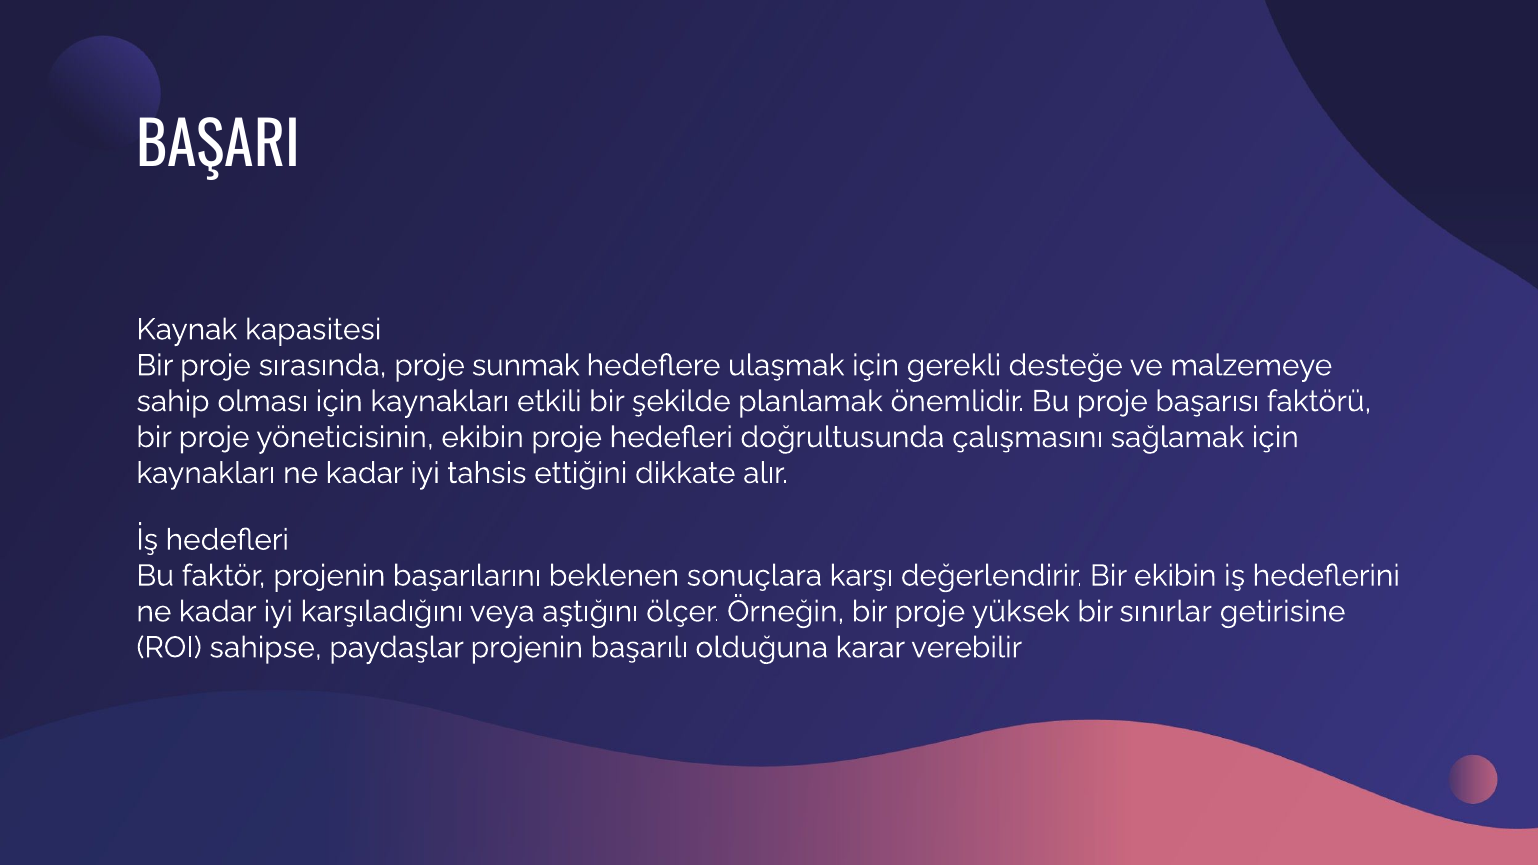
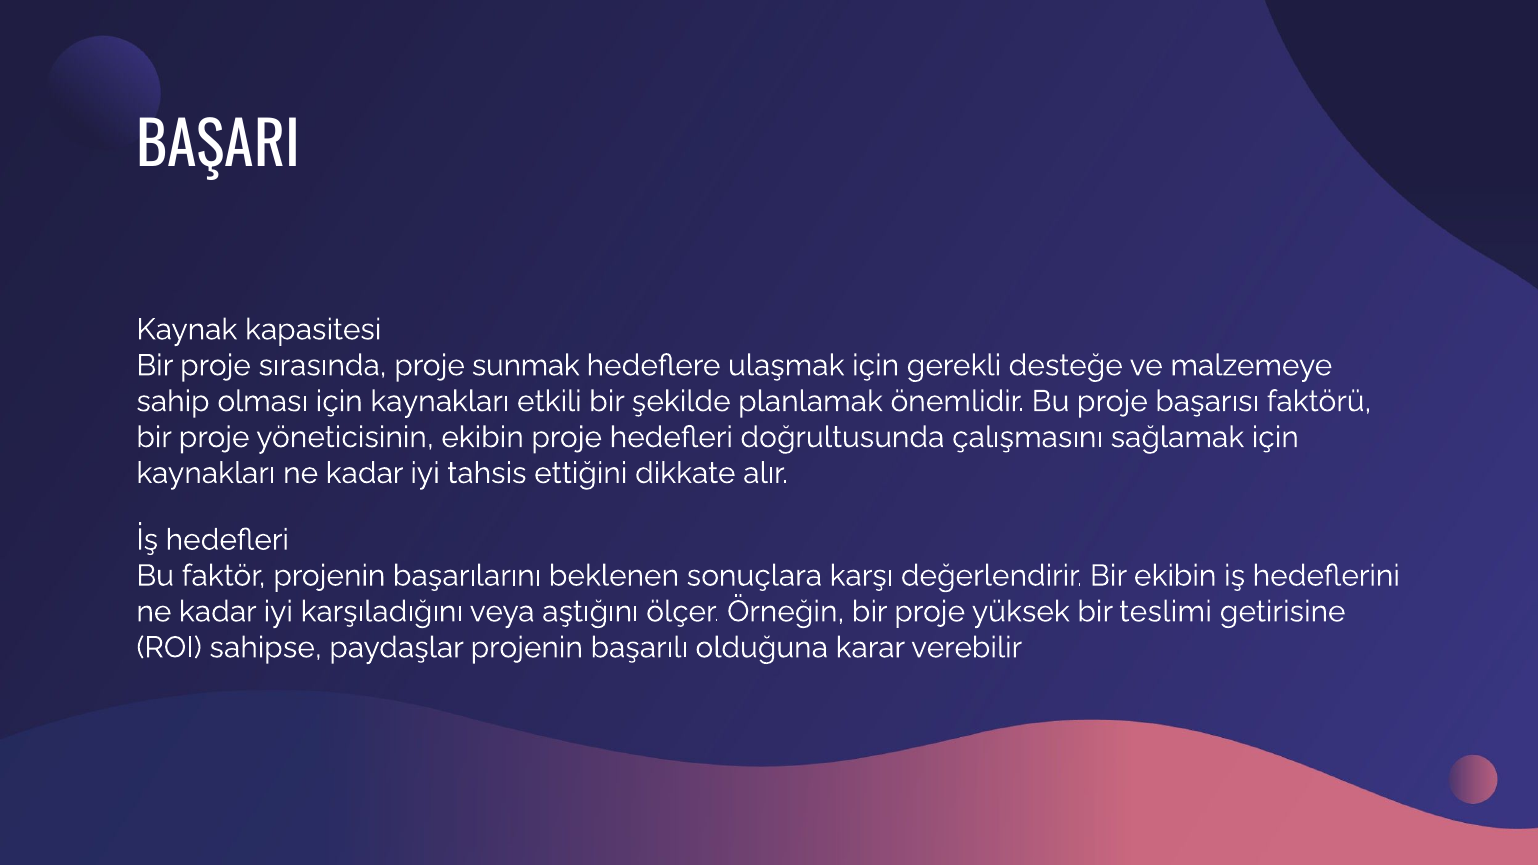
sınırlar: sınırlar -> teslimi (1166, 612)
